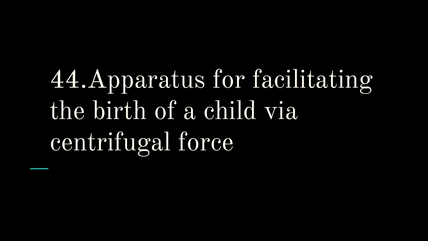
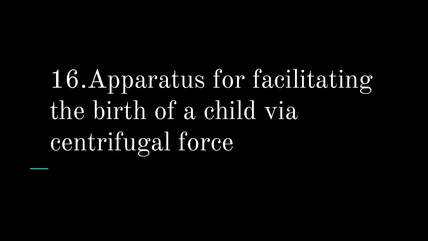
44.Apparatus: 44.Apparatus -> 16.Apparatus (128, 79)
